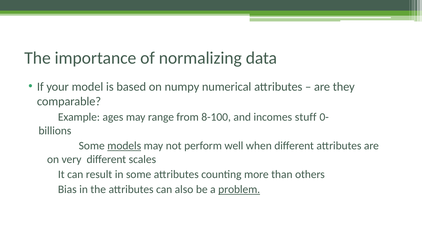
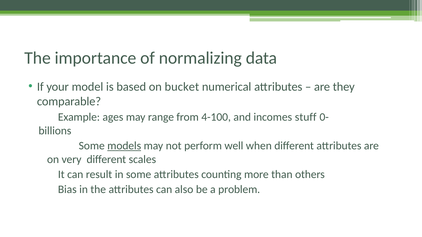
numpy: numpy -> bucket (182, 87)
8-100: 8-100 -> 4-100 (216, 117)
problem underline: present -> none (239, 190)
